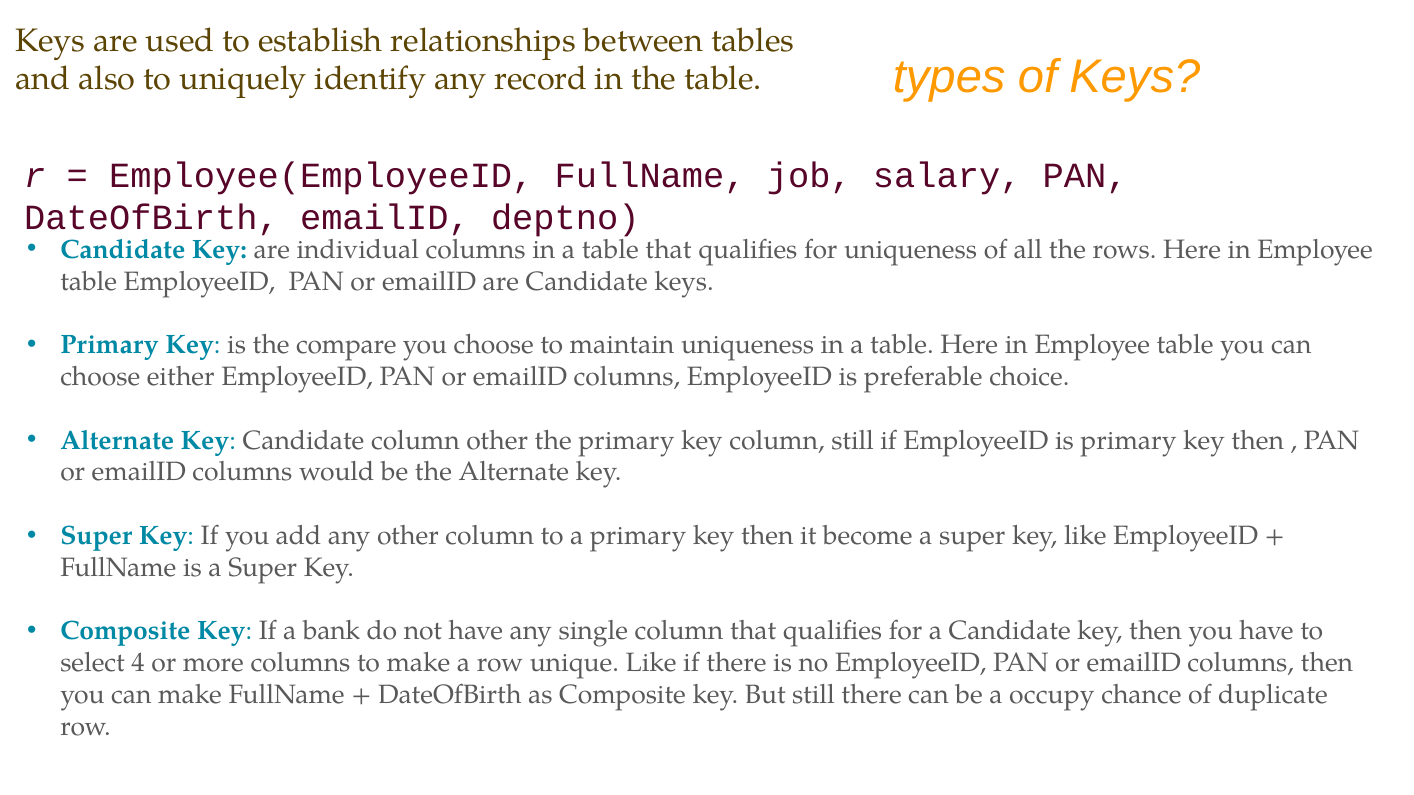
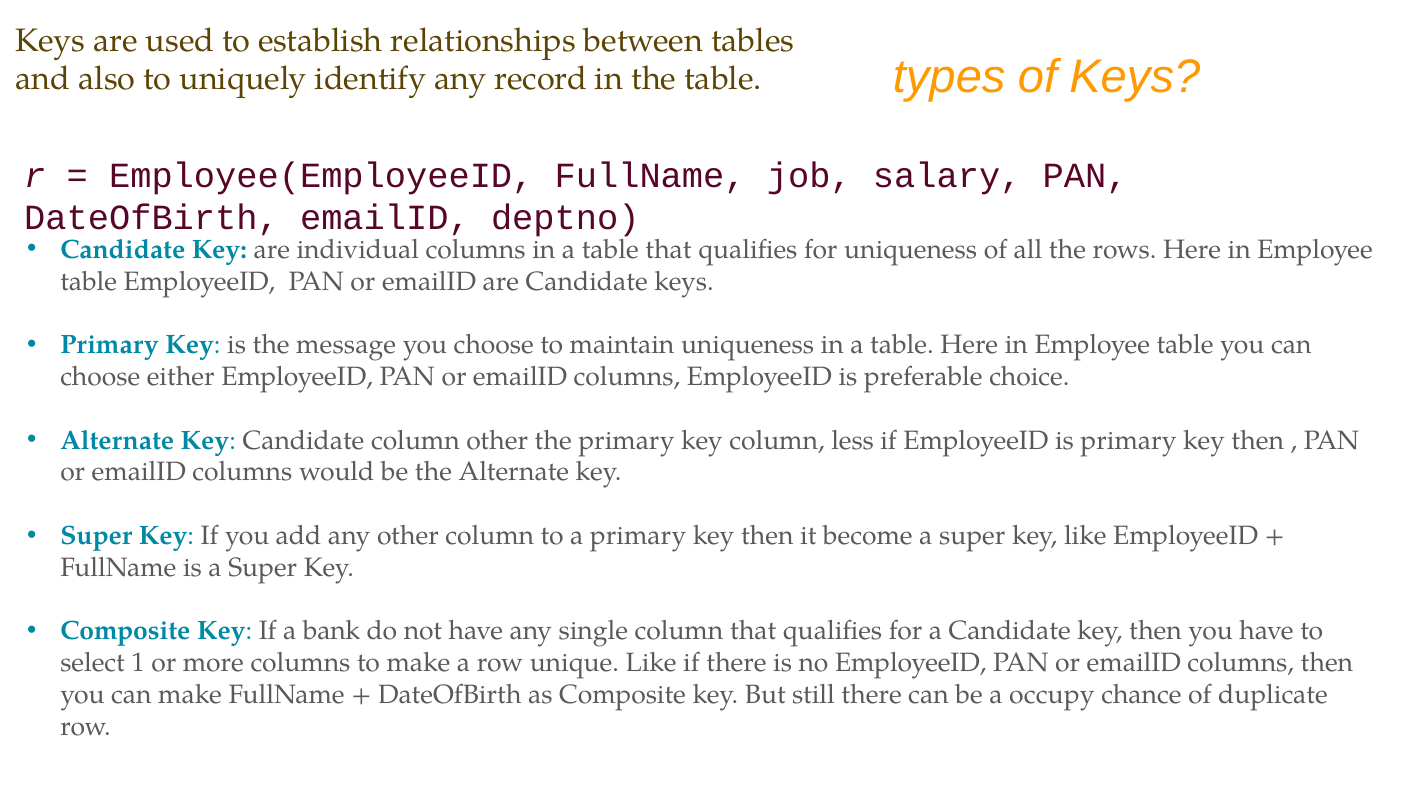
compare: compare -> message (346, 345)
column still: still -> less (853, 440)
4: 4 -> 1 (138, 663)
